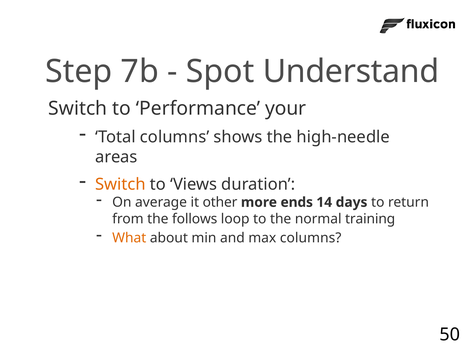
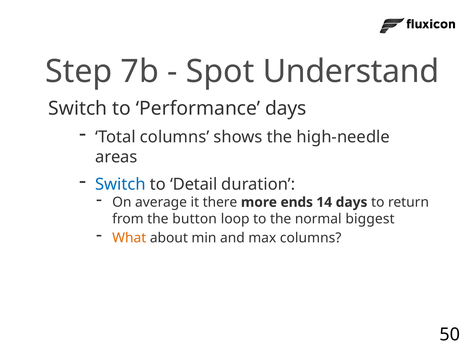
Performance your: your -> days (286, 108)
Switch colour: orange -> blue (120, 184)
Views: Views -> Detail (194, 184)
other: other -> there (220, 202)
follows: follows -> button (195, 218)
training: training -> biggest (370, 218)
